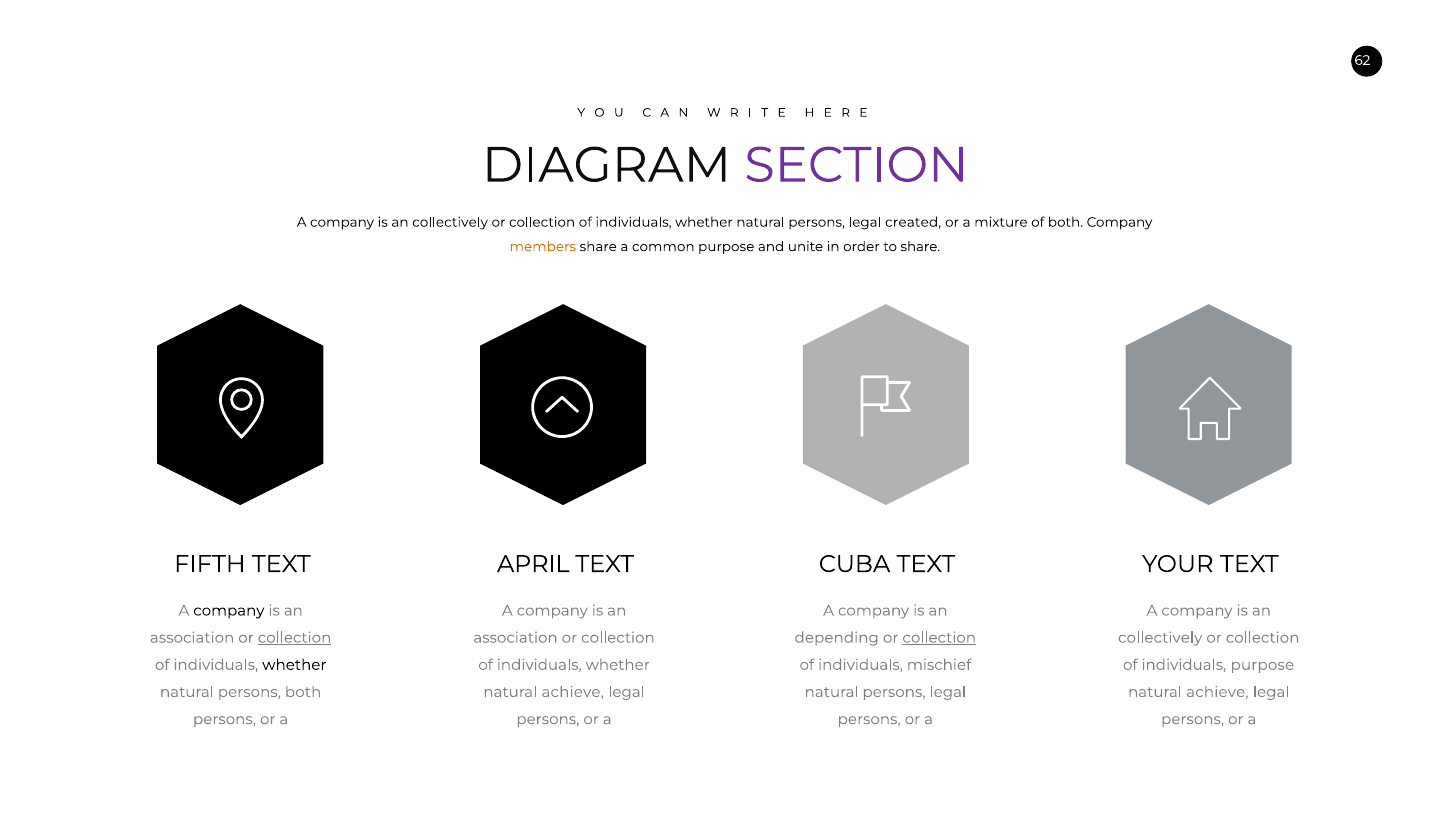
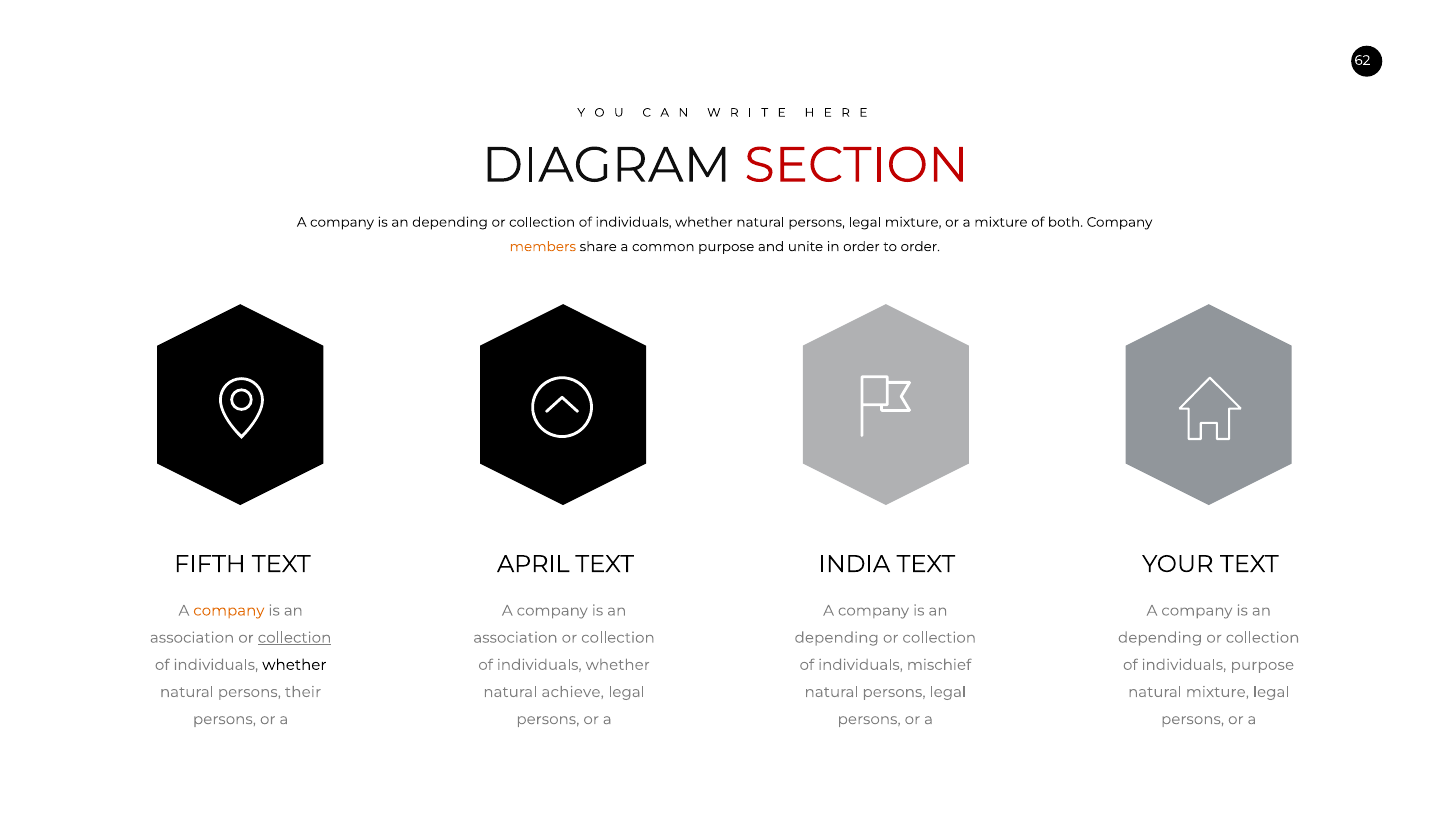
SECTION colour: purple -> red (856, 165)
collectively: collectively -> depending (450, 222)
legal created: created -> mixture (913, 222)
to share: share -> order (920, 247)
CUBA: CUBA -> INDIA (854, 564)
company colour: black -> orange (229, 611)
collection underline: present -> none (939, 638)
collectively: collectively -> depending (1160, 638)
persons both: both -> their (303, 692)
achieve: achieve -> mixture (1217, 692)
